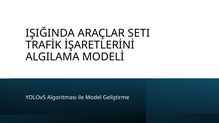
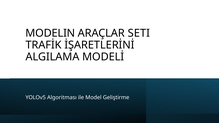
IŞIĞINDA: IŞIĞINDA -> MODELIN (50, 33)
